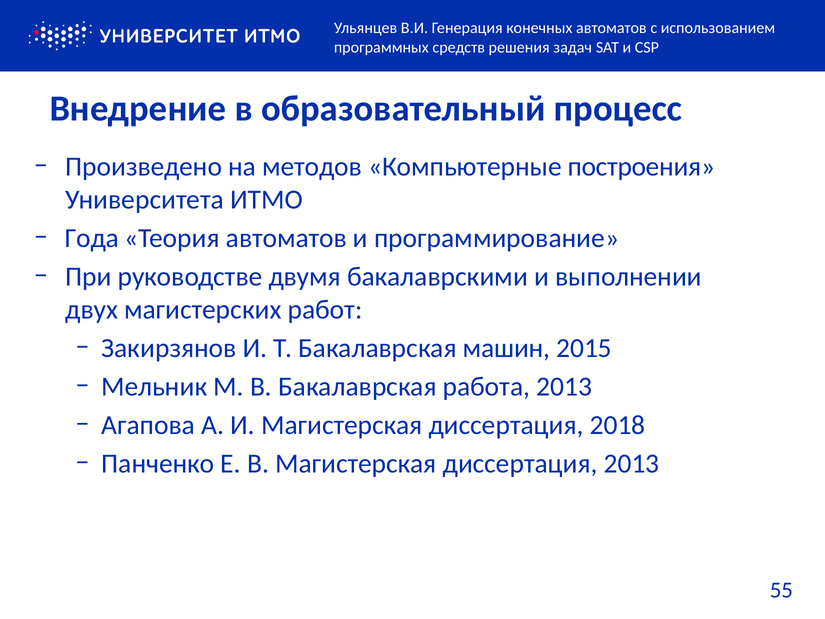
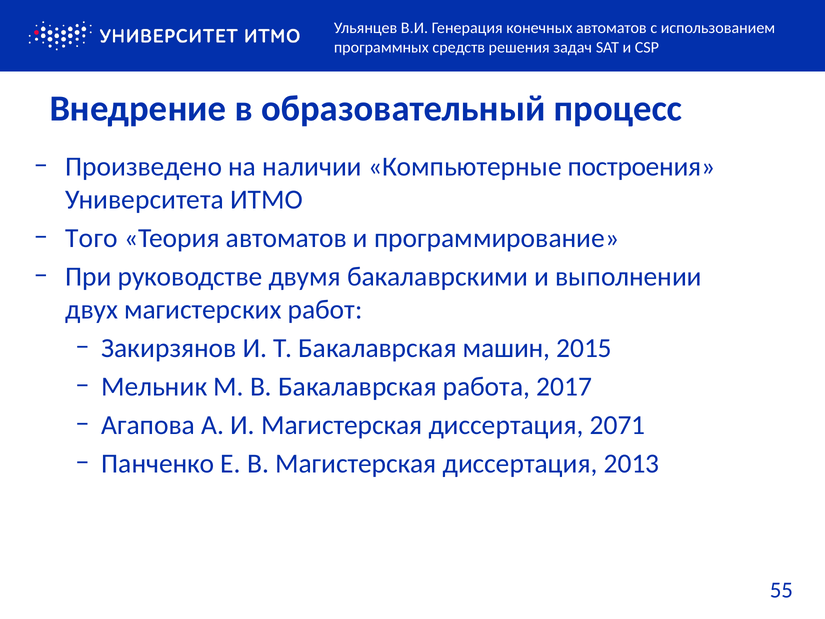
методов: методов -> наличии (312, 167)
Года: Года -> Того (92, 238)
работа 2013: 2013 -> 2017 (564, 387)
2018: 2018 -> 2071 (618, 425)
